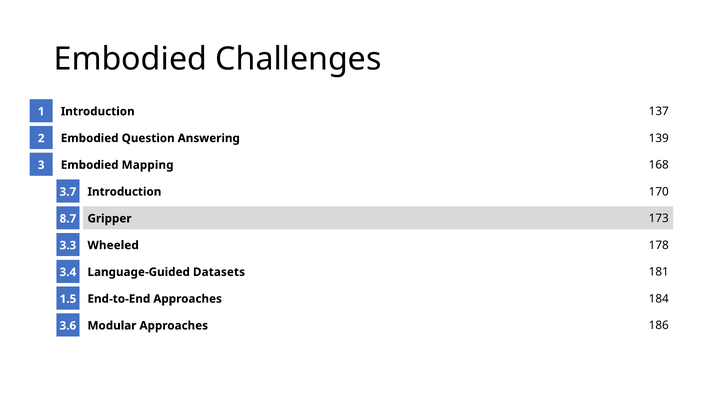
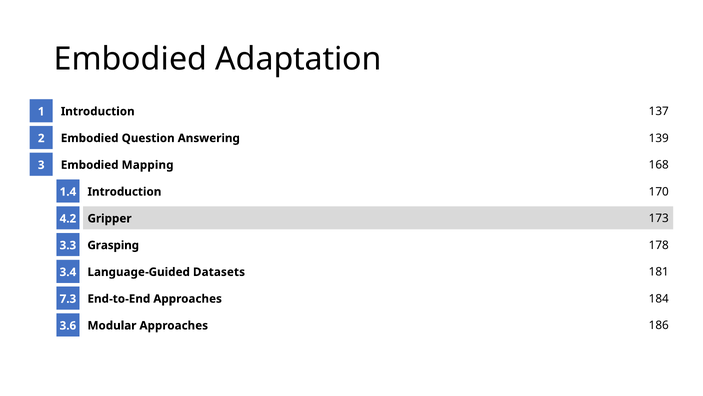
Challenges: Challenges -> Adaptation (299, 59)
3.7: 3.7 -> 1.4 (68, 192)
8.7: 8.7 -> 4.2 (68, 218)
Wheeled: Wheeled -> Grasping (113, 245)
1.5: 1.5 -> 7.3 (68, 299)
